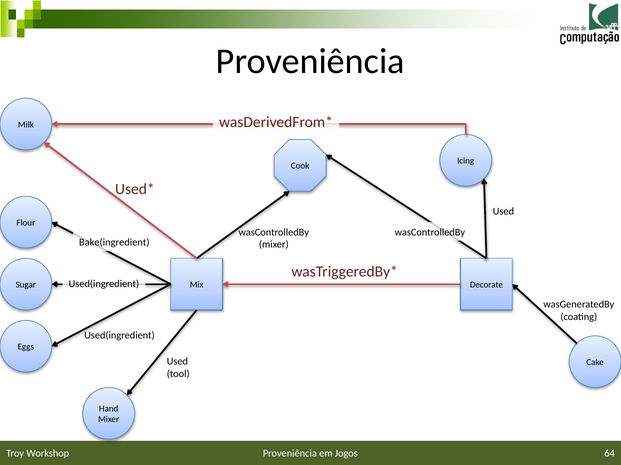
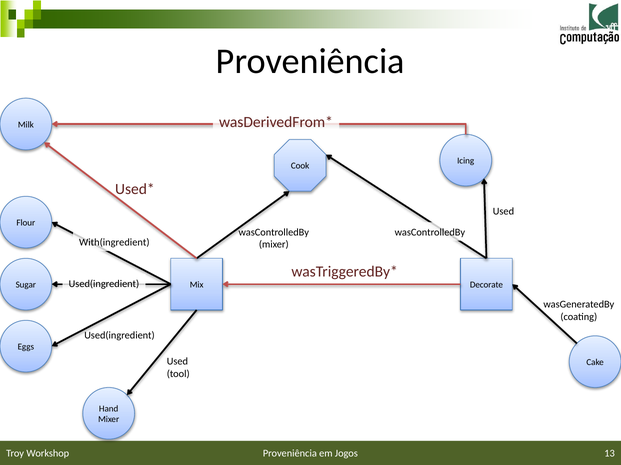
Bake(ingredient: Bake(ingredient -> With(ingredient (114, 243)
64: 64 -> 13 (610, 454)
